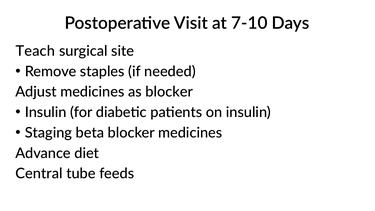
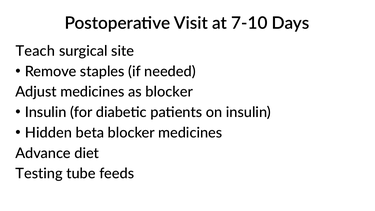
Staging: Staging -> Hidden (48, 133)
Central: Central -> Testing (39, 174)
